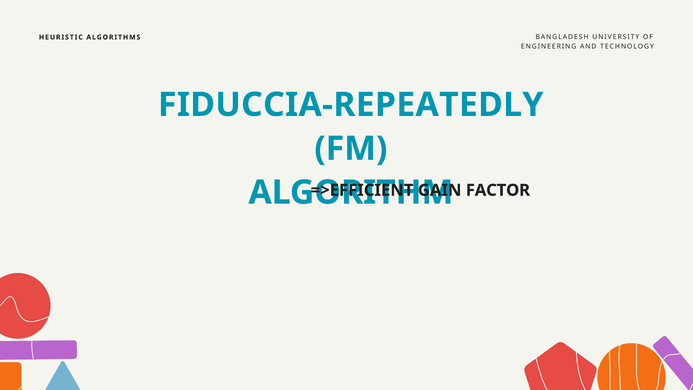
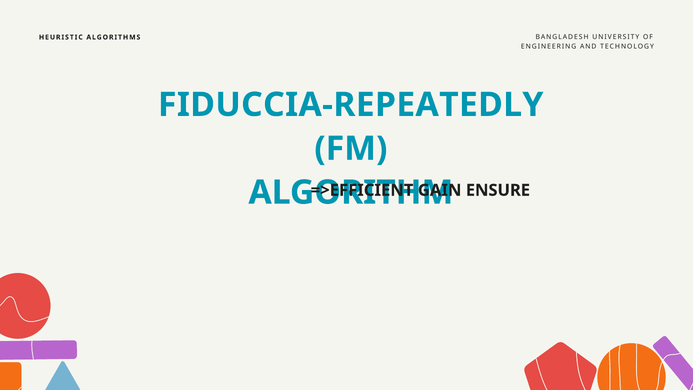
FACTOR: FACTOR -> ENSURE (498, 190)
